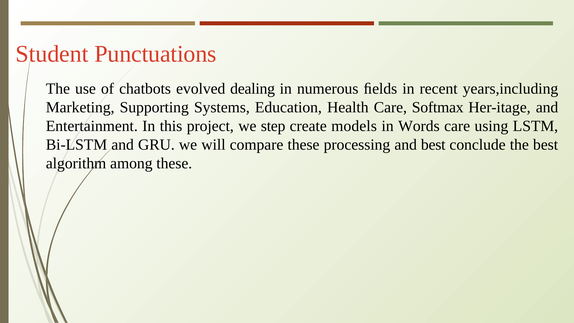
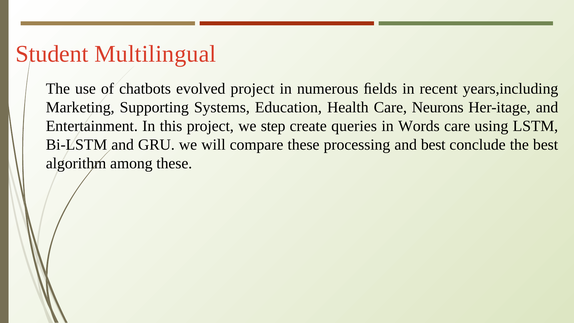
Punctuations: Punctuations -> Multilingual (155, 54)
evolved dealing: dealing -> project (252, 89)
Softmax: Softmax -> Neurons (438, 107)
models: models -> queries (354, 126)
